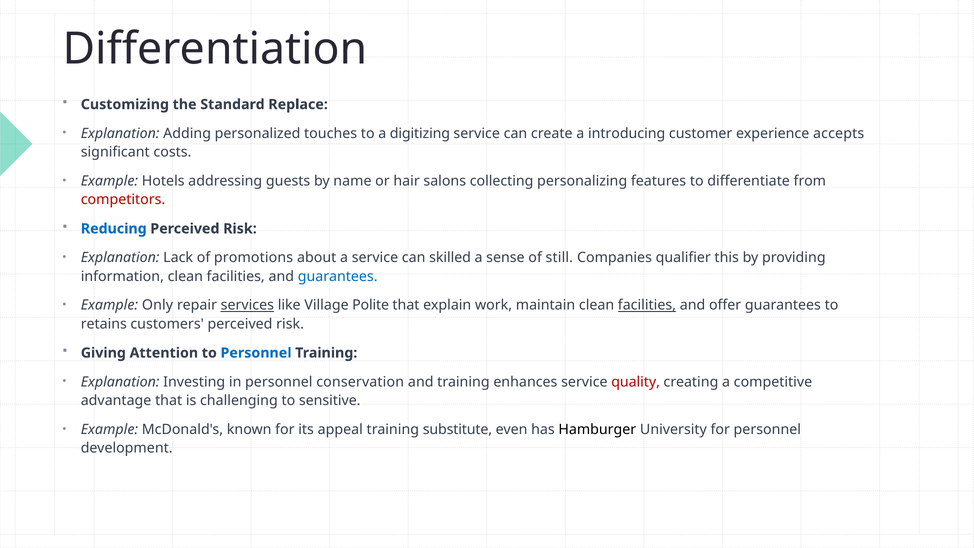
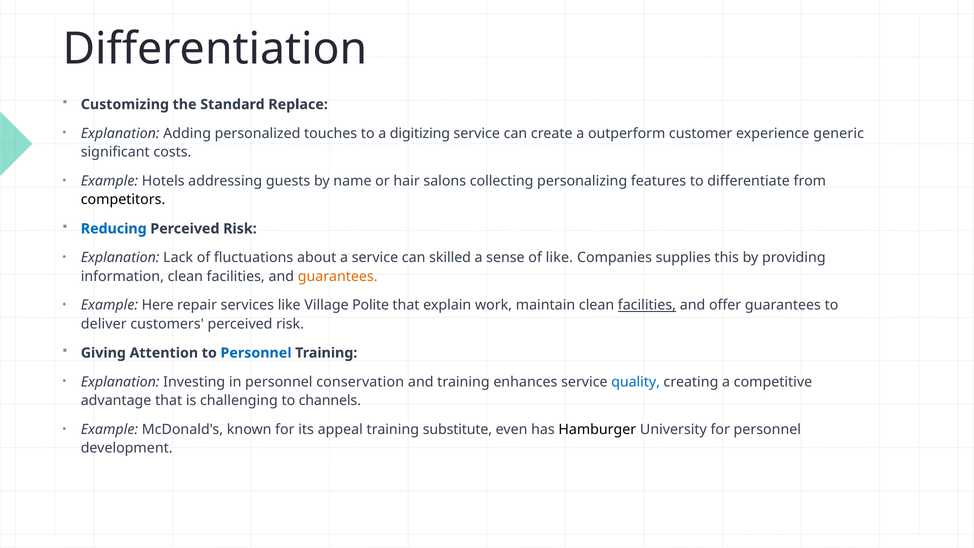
introducing: introducing -> outperform (627, 133)
accepts: accepts -> generic (839, 133)
competitors colour: red -> black (123, 200)
promotions: promotions -> fluctuations (254, 258)
of still: still -> like (559, 258)
qualifier: qualifier -> supplies (683, 258)
guarantees colour: blue -> orange (338, 276)
Only: Only -> Here (158, 305)
services underline: present -> none (247, 305)
retains: retains -> deliver (104, 324)
quality colour: red -> blue (636, 382)
sensitive: sensitive -> channels (330, 401)
